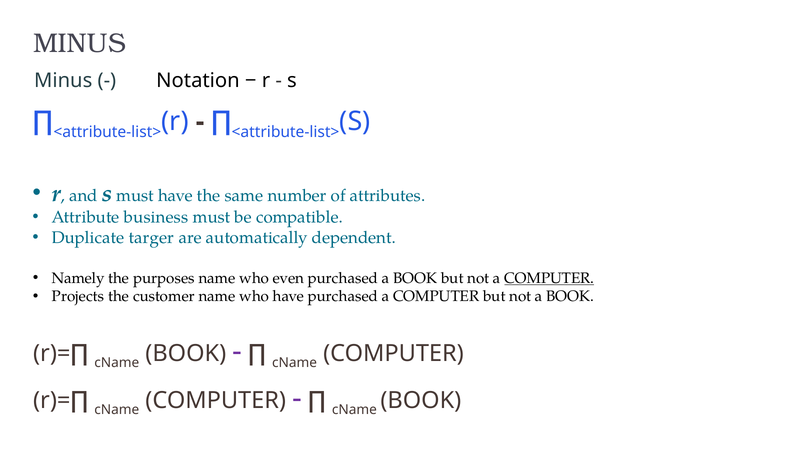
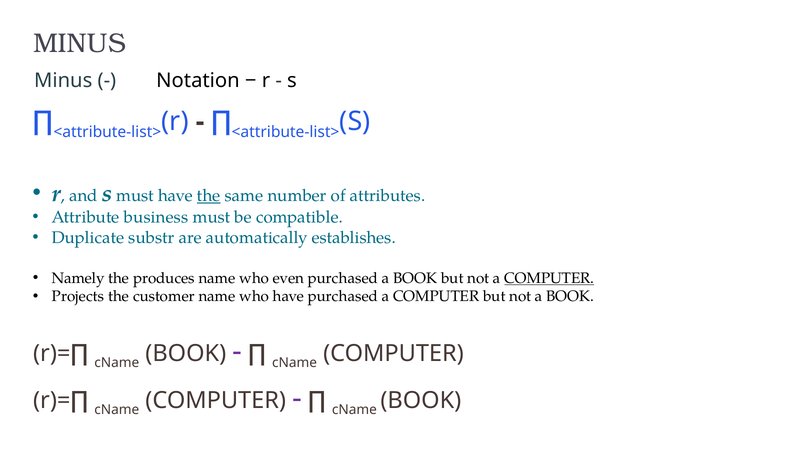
the underline: none -> present (209, 196)
targer: targer -> substr (151, 238)
dependent: dependent -> establishes (354, 238)
purposes: purposes -> produces (164, 278)
